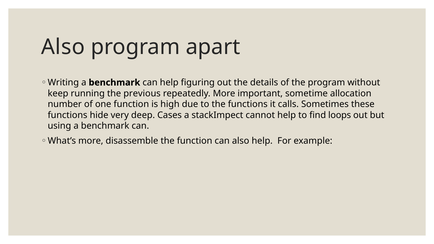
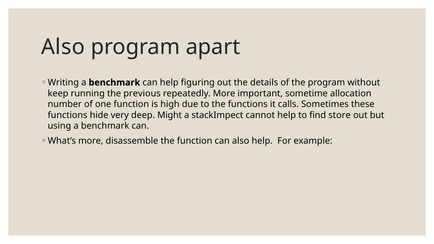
Cases: Cases -> Might (170, 115)
loops: loops -> store (340, 115)
